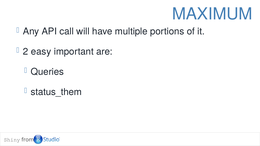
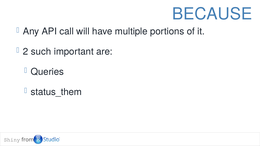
MAXIMUM: MAXIMUM -> BECAUSE (212, 14)
easy: easy -> such (41, 52)
